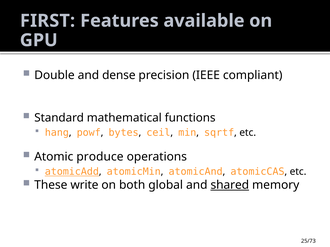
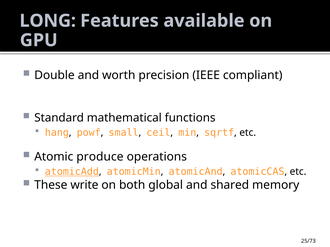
FIRST: FIRST -> LONG (48, 21)
dense: dense -> worth (119, 75)
bytes: bytes -> small (124, 133)
shared underline: present -> none (230, 185)
